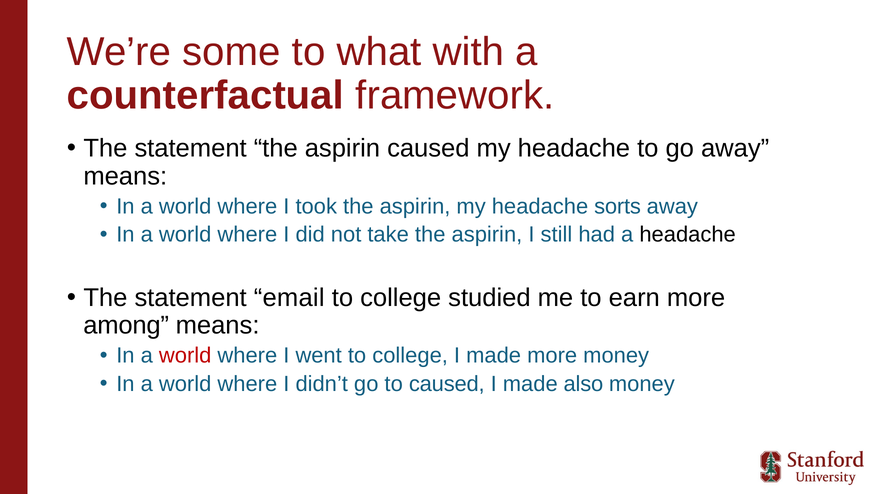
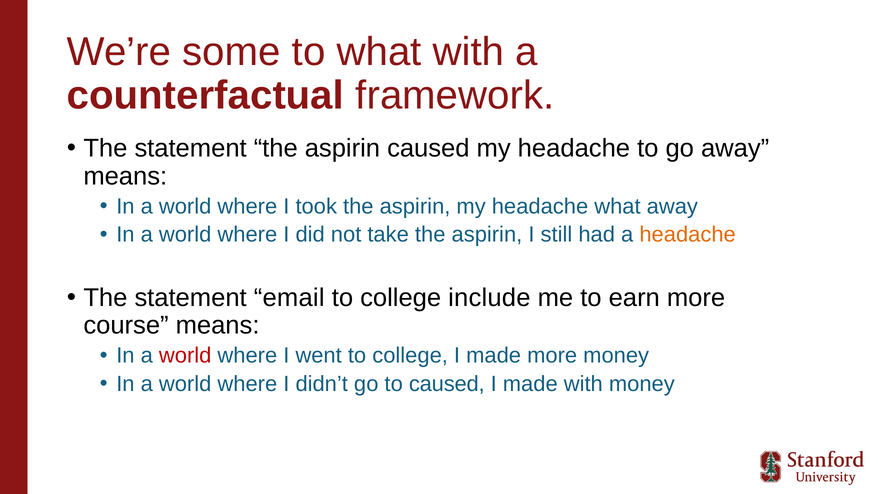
headache sorts: sorts -> what (617, 206)
headache colour: black -> orange (688, 235)
studied: studied -> include (489, 298)
among: among -> course (126, 325)
made also: also -> with (583, 384)
